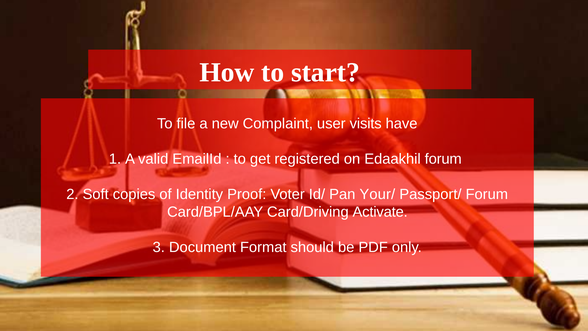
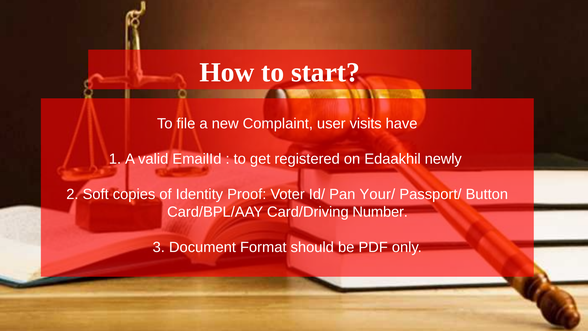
Edaakhil forum: forum -> newly (443, 159)
Passport/ Forum: Forum -> Button (487, 194)
Activate: Activate -> Number (380, 212)
